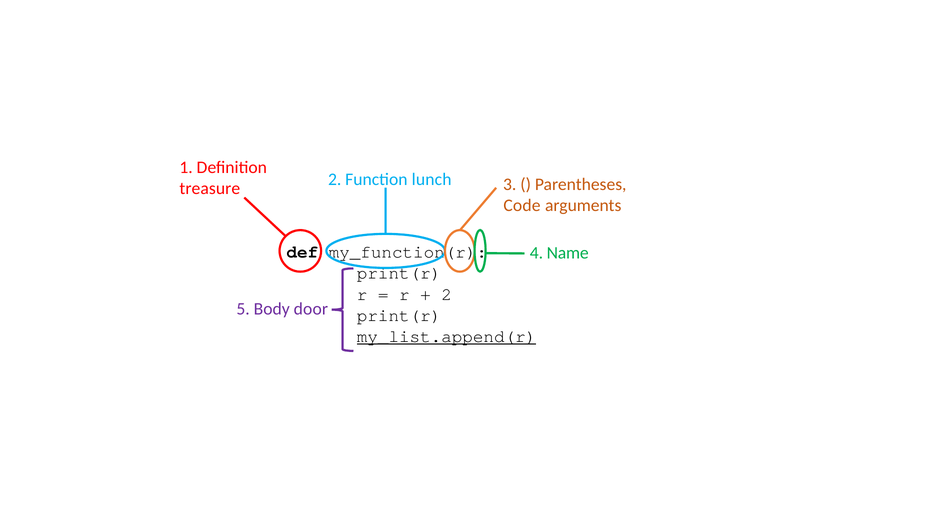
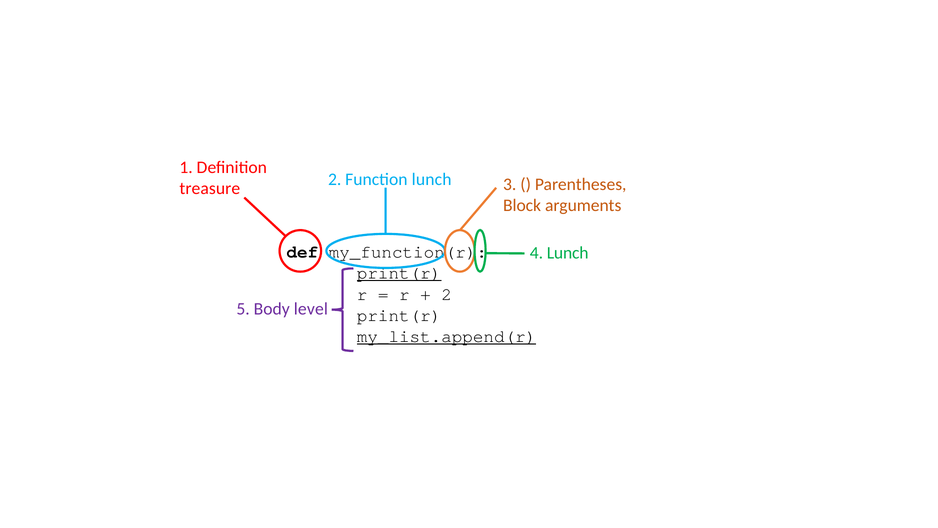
Code: Code -> Block (522, 206)
4 Name: Name -> Lunch (568, 253)
print(r underline: none -> present (399, 273)
door: door -> level (311, 309)
